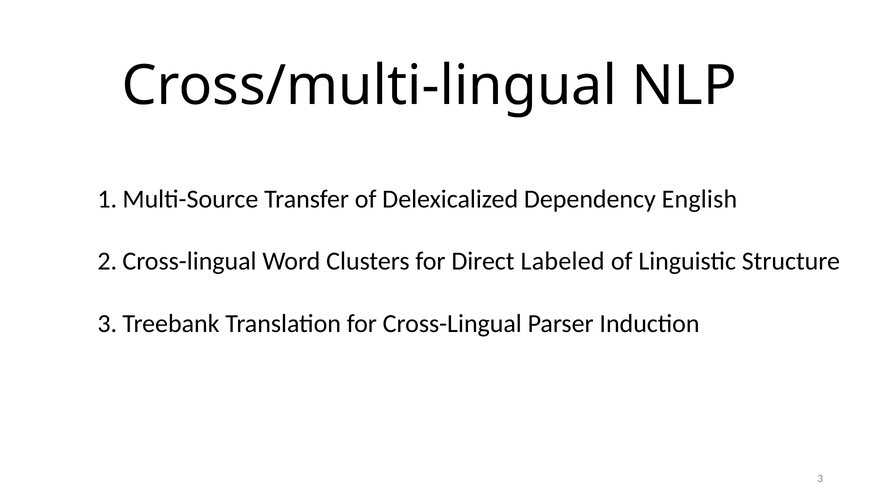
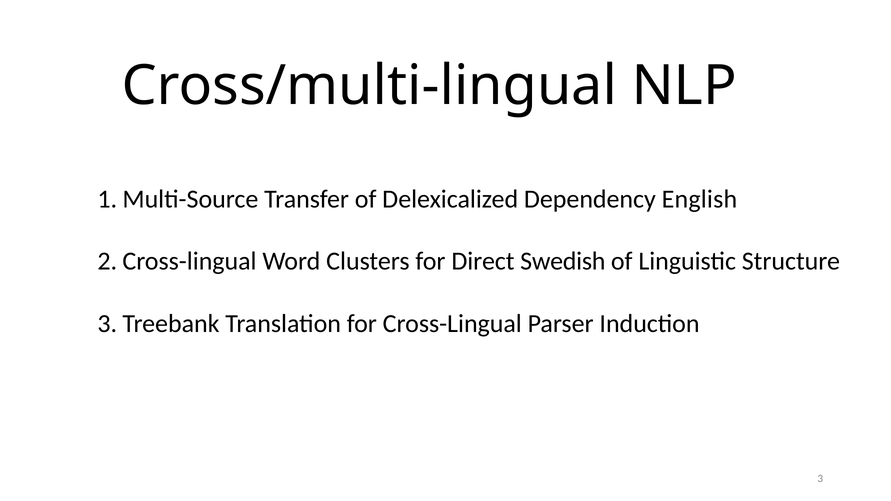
Labeled: Labeled -> Swedish (563, 261)
